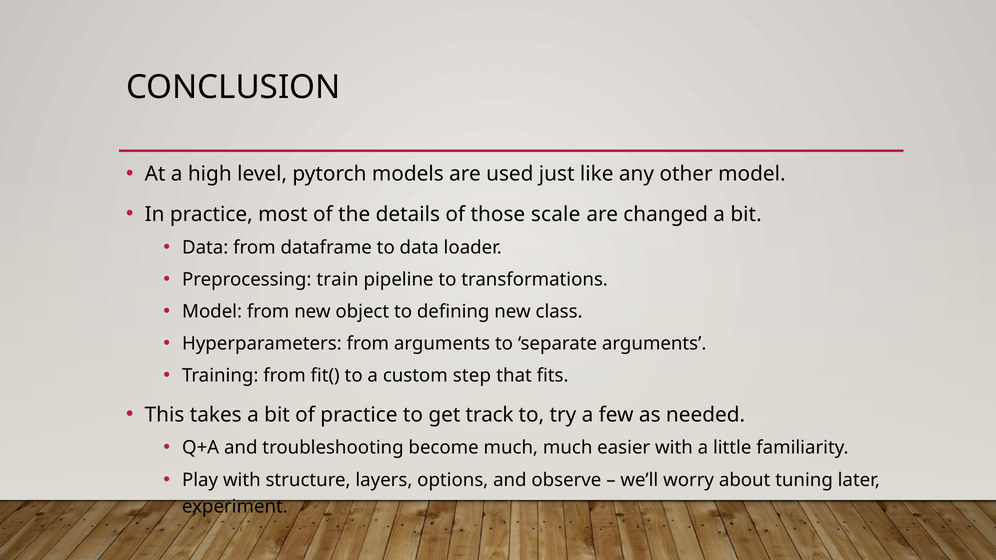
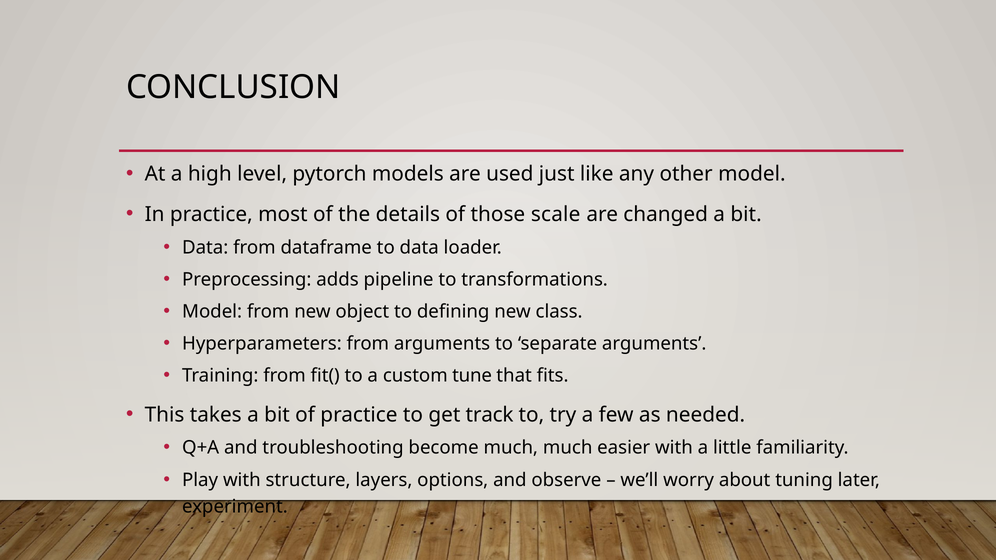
train: train -> adds (338, 280)
step: step -> tune (472, 376)
